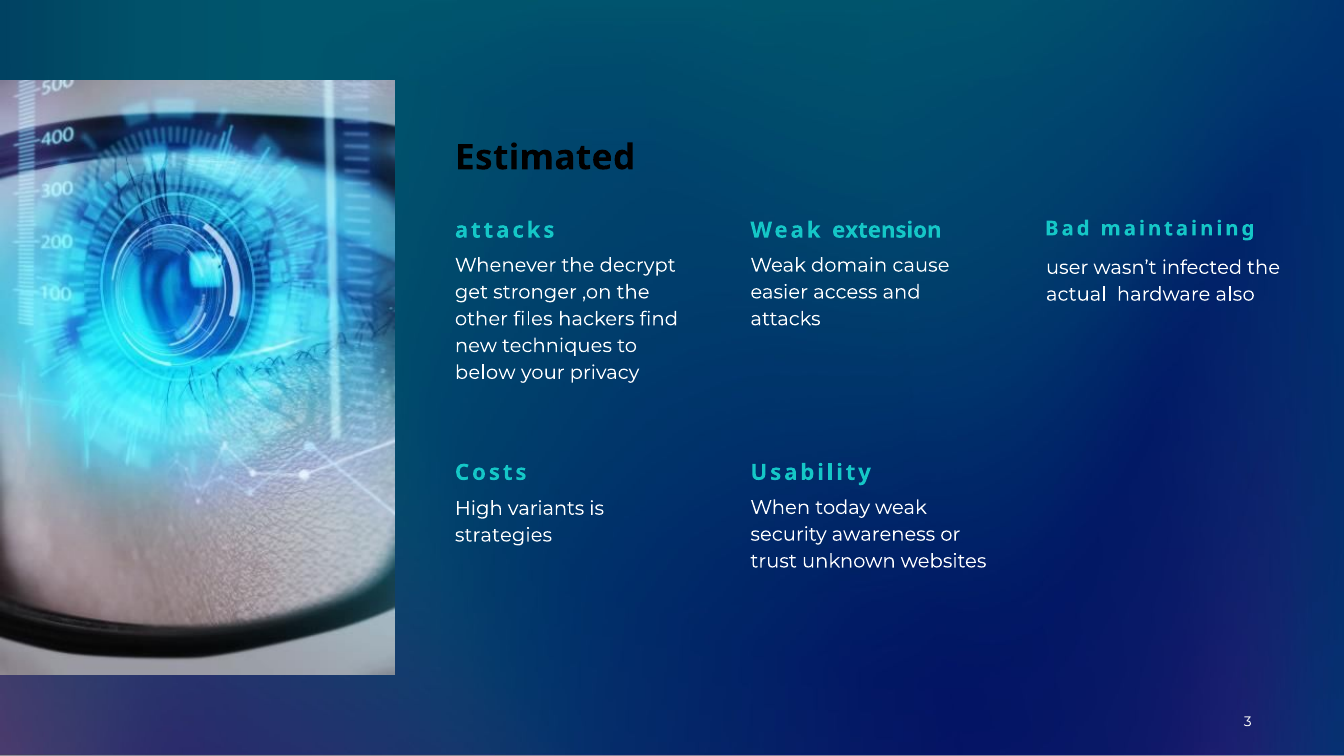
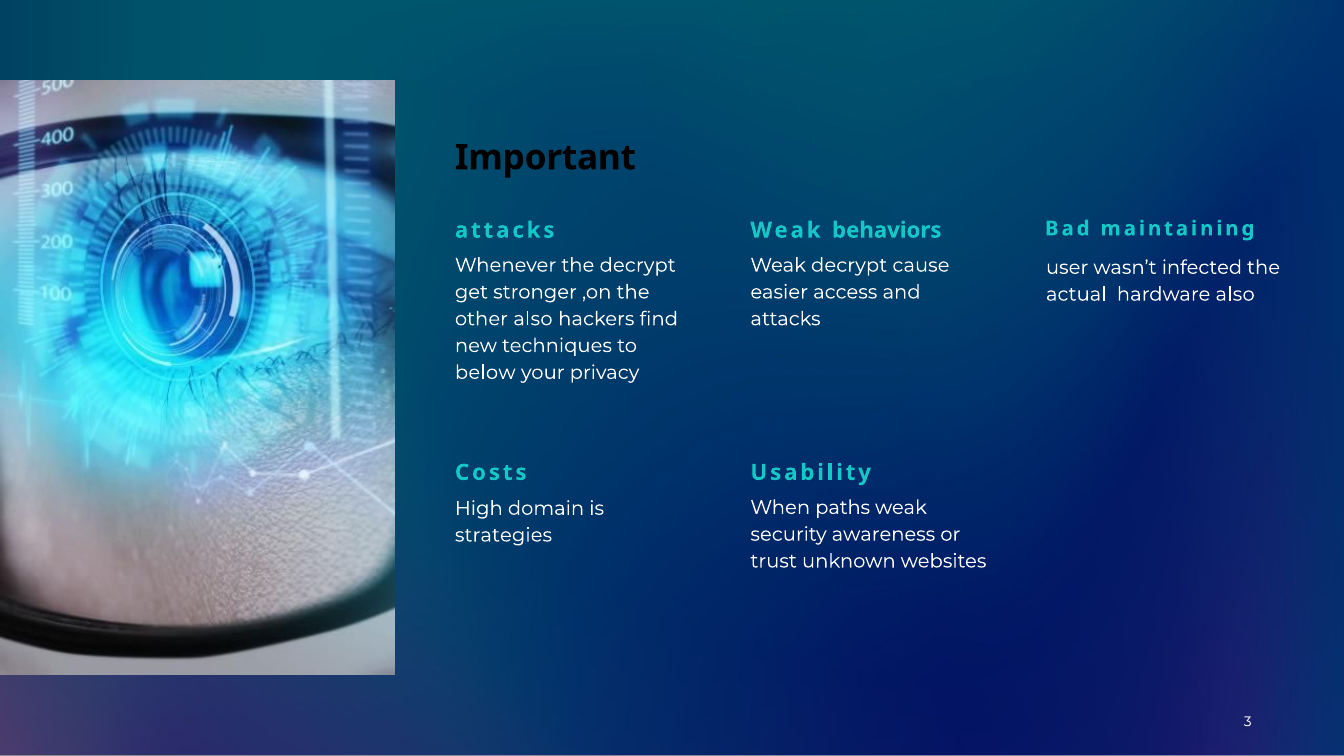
Estimated: Estimated -> Important (545, 158)
extension: extension -> behaviors (887, 230)
Weak domain: domain -> decrypt (849, 265)
other files: files -> also (533, 319)
today: today -> paths (843, 507)
variants: variants -> domain (546, 508)
